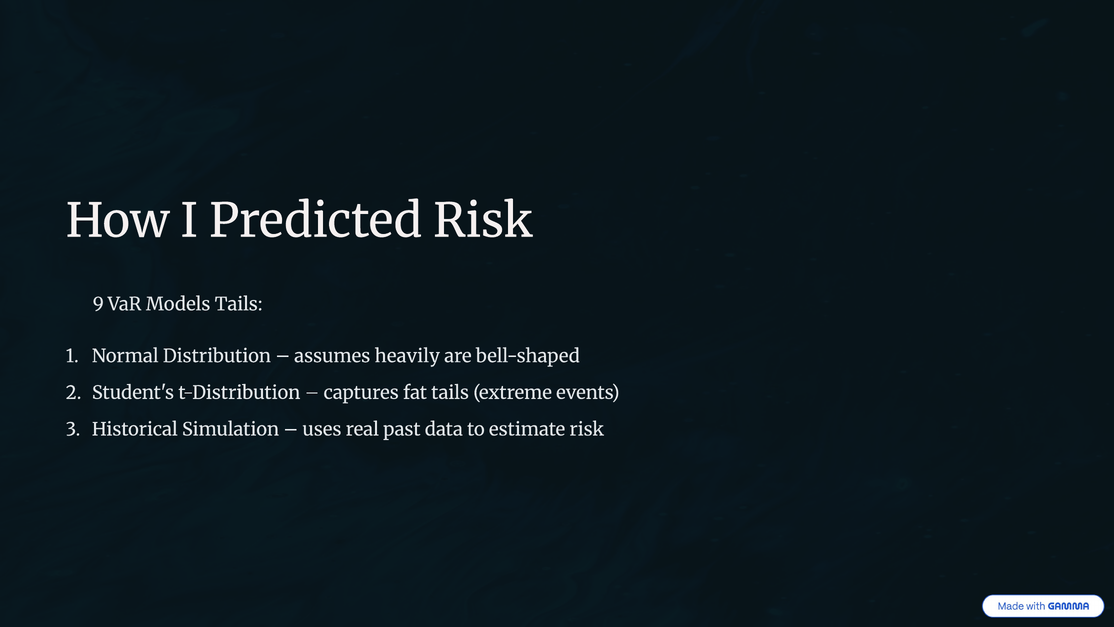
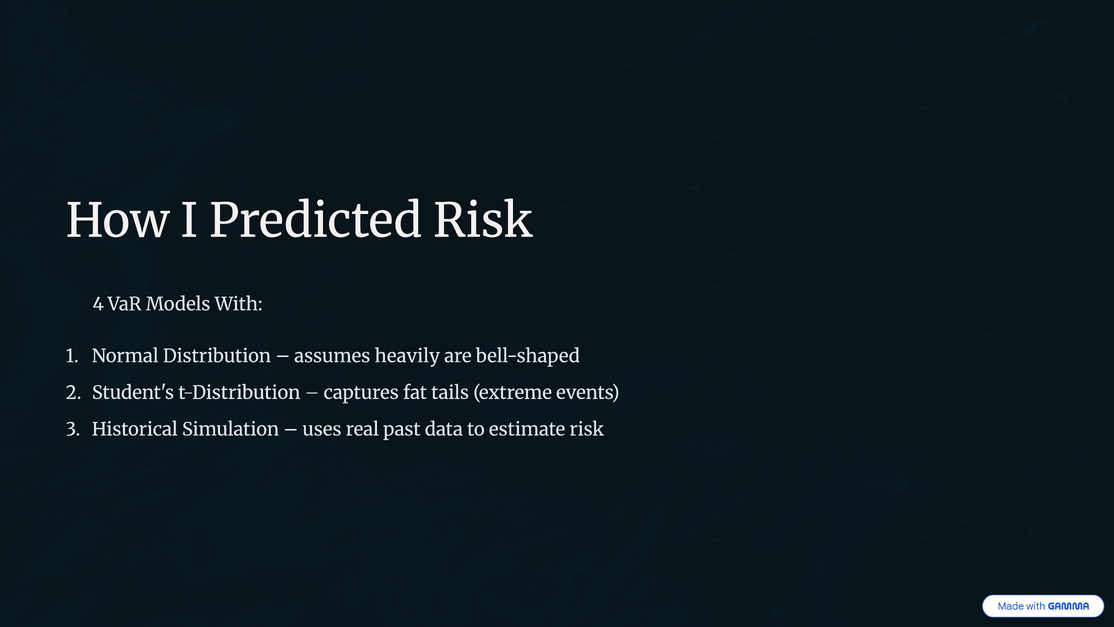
9: 9 -> 4 (98, 304)
Models Tails: Tails -> With (239, 304)
